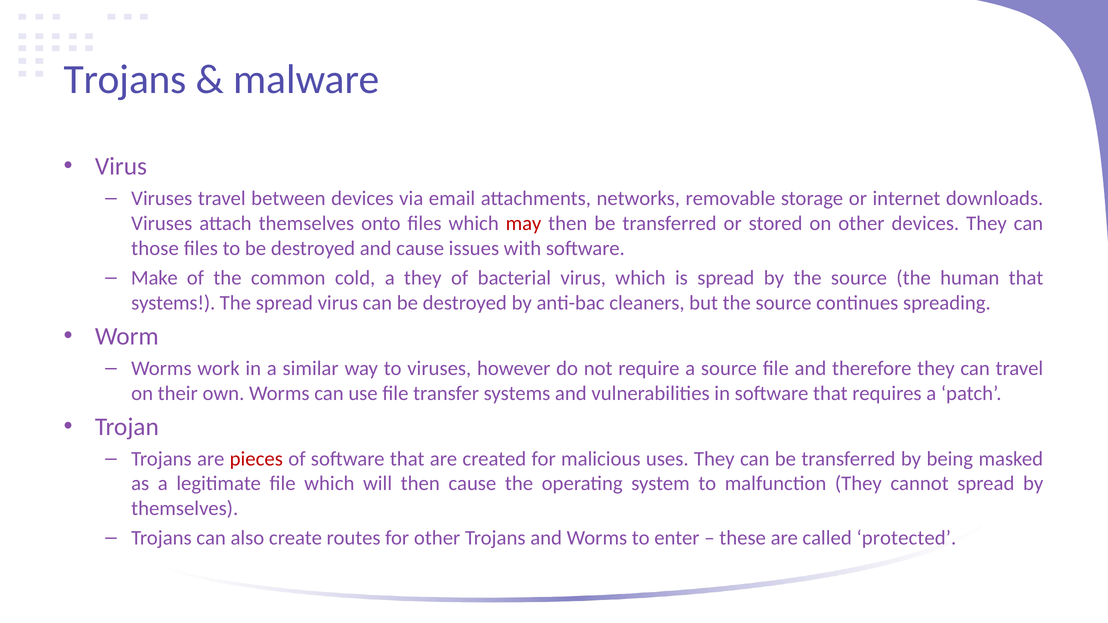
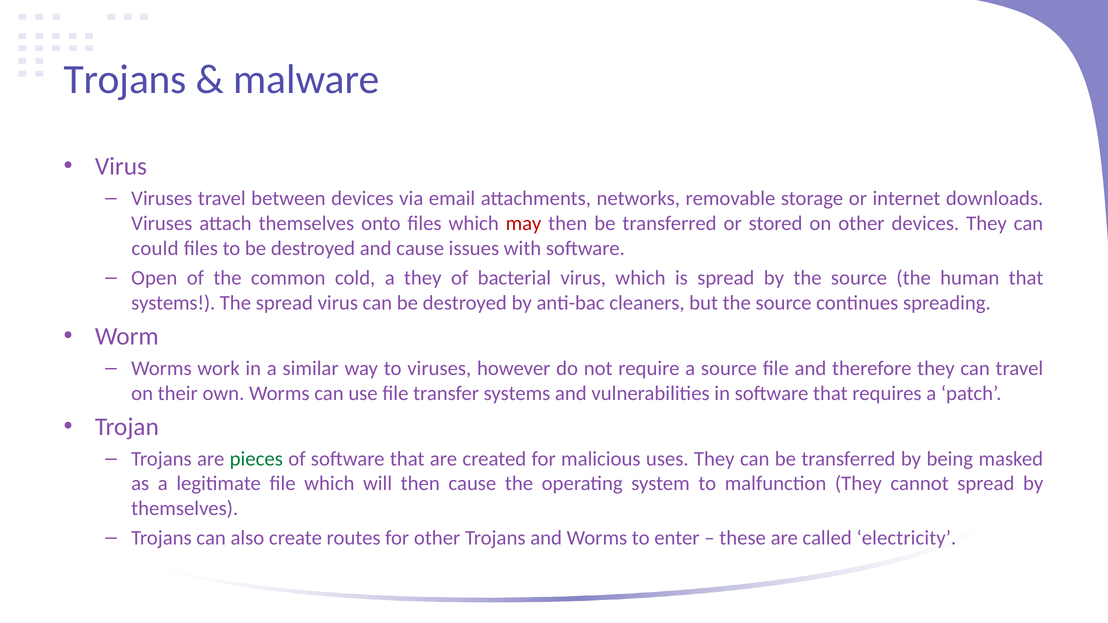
those: those -> could (155, 248)
Make: Make -> Open (154, 278)
pieces colour: red -> green (256, 459)
protected: protected -> electricity (906, 538)
